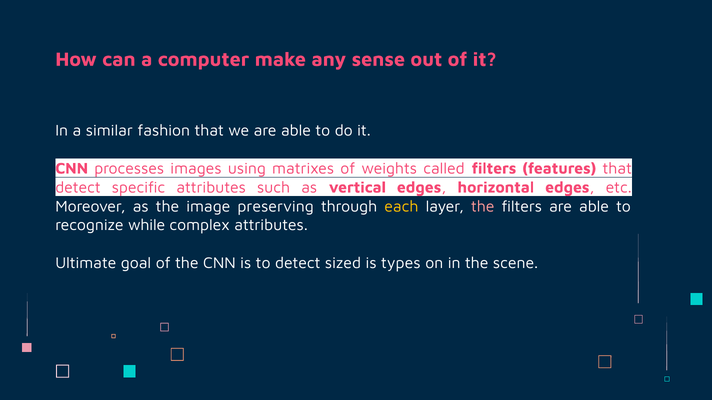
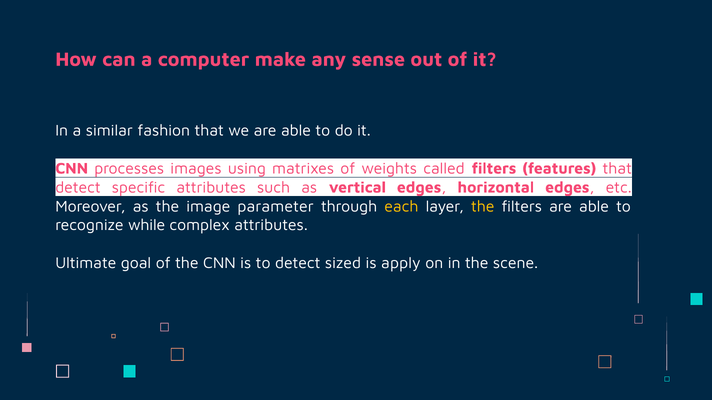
preserving: preserving -> parameter (276, 207)
the colour: pink -> yellow (483, 207)
types: types -> apply (401, 263)
